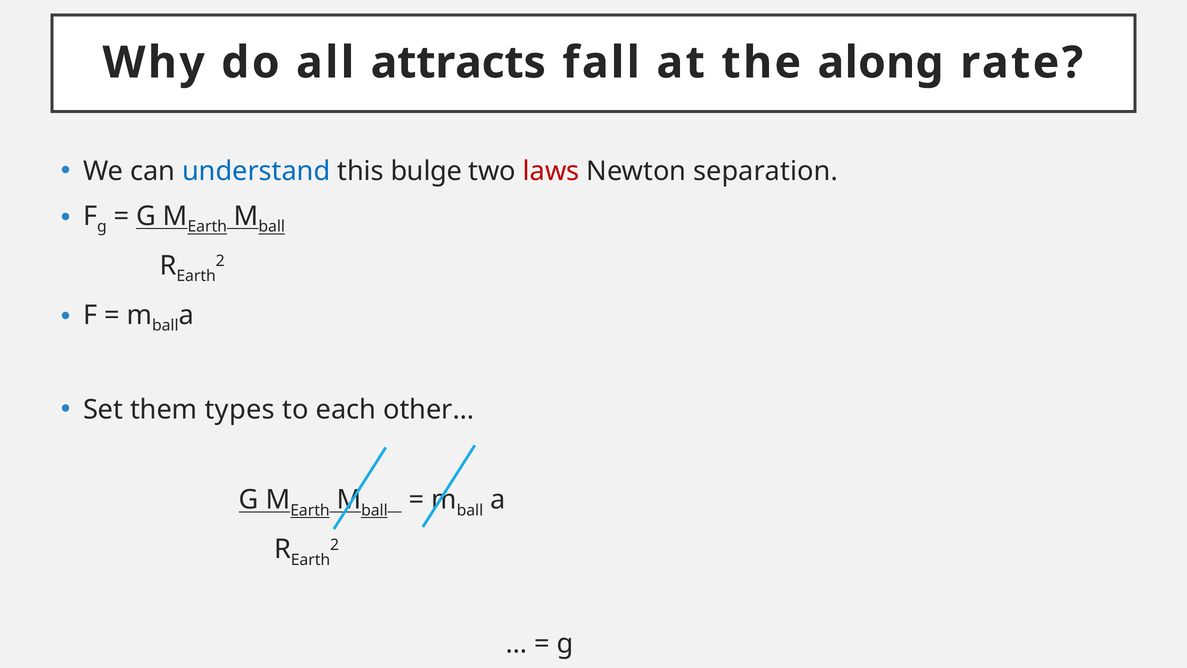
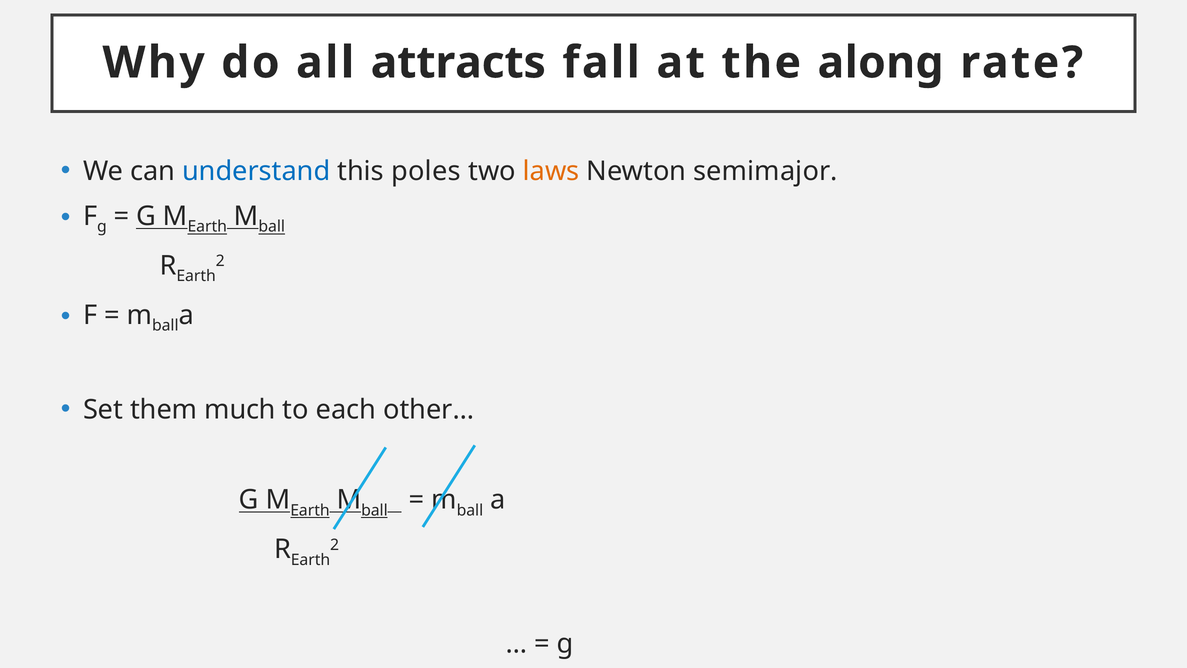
bulge: bulge -> poles (426, 171)
laws colour: red -> orange (551, 171)
separation: separation -> semimajor (765, 171)
types: types -> much (240, 410)
